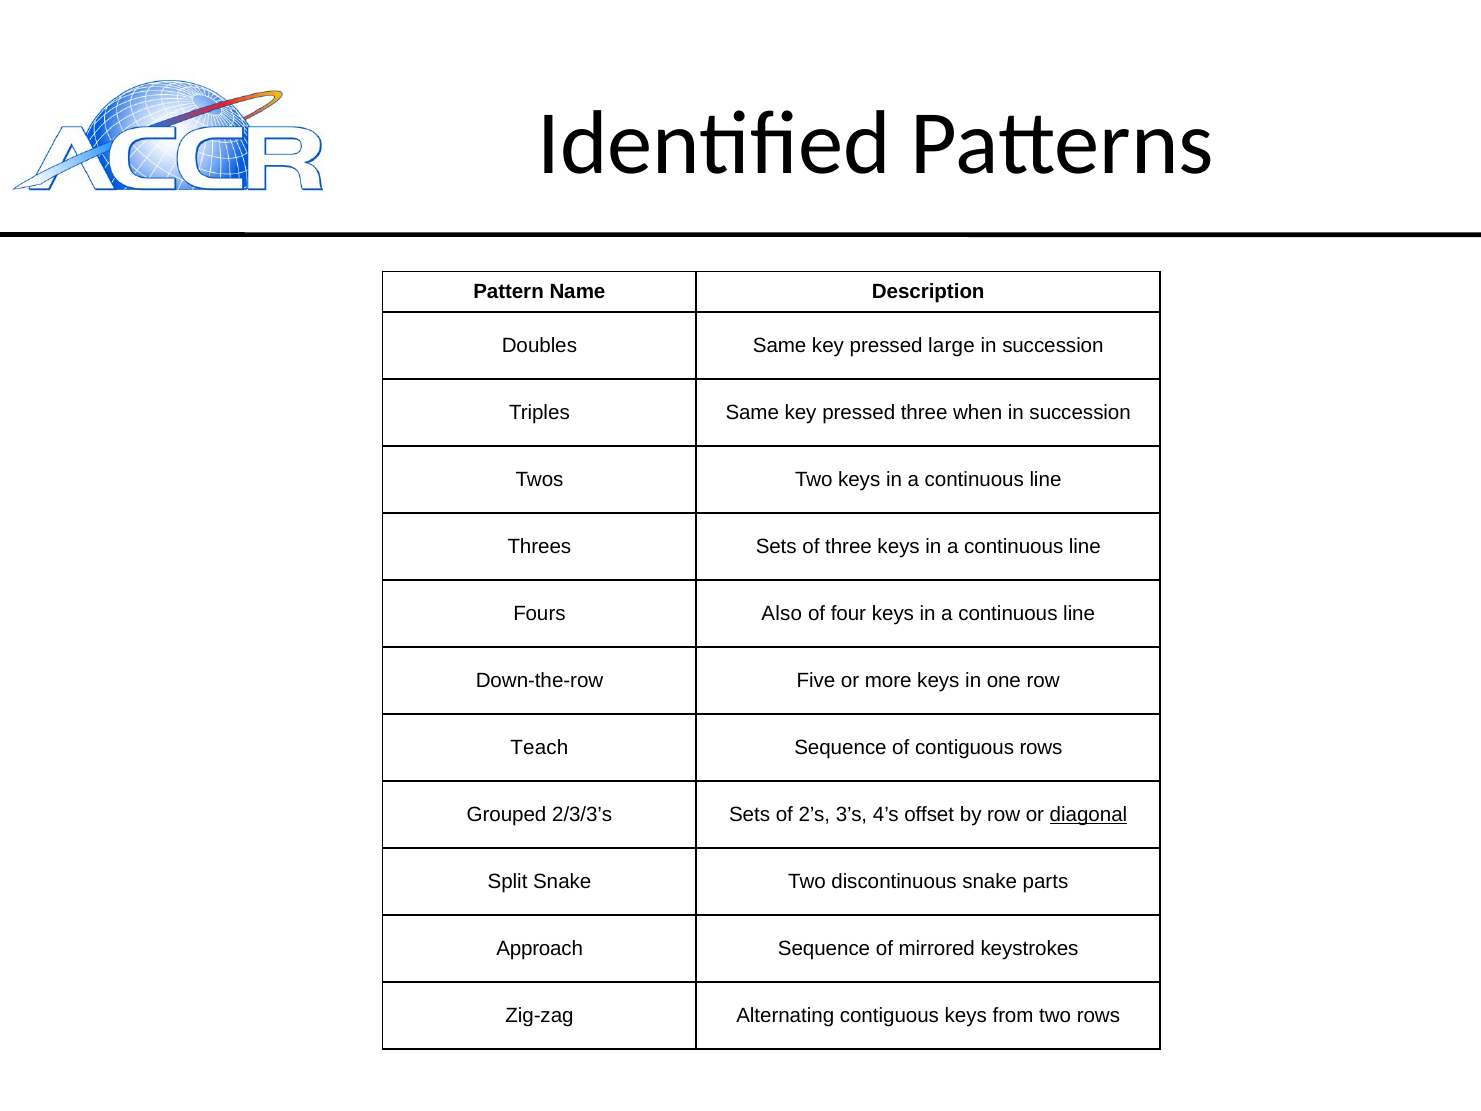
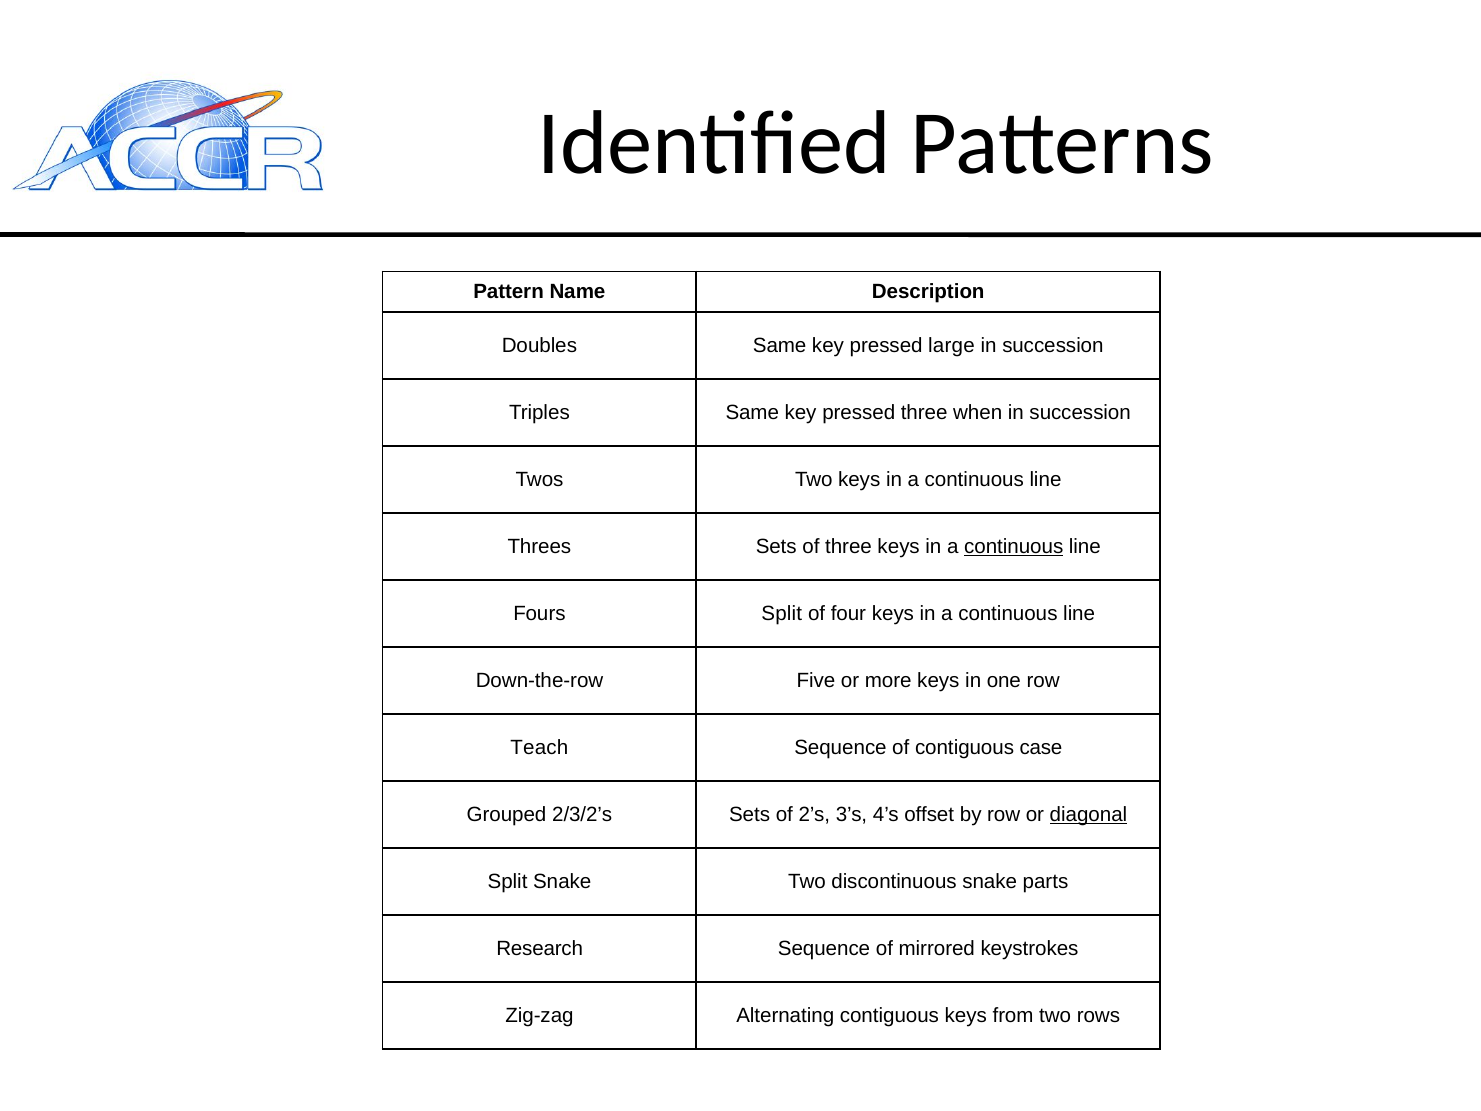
continuous underline: none -> present (1014, 546)
Fours Also: Also -> Split (782, 613)
contiguous rows: rows -> case (1041, 747)
2/3/3’s: 2/3/3’s -> 2/3/2’s (582, 814)
Approach: Approach -> Research (540, 948)
